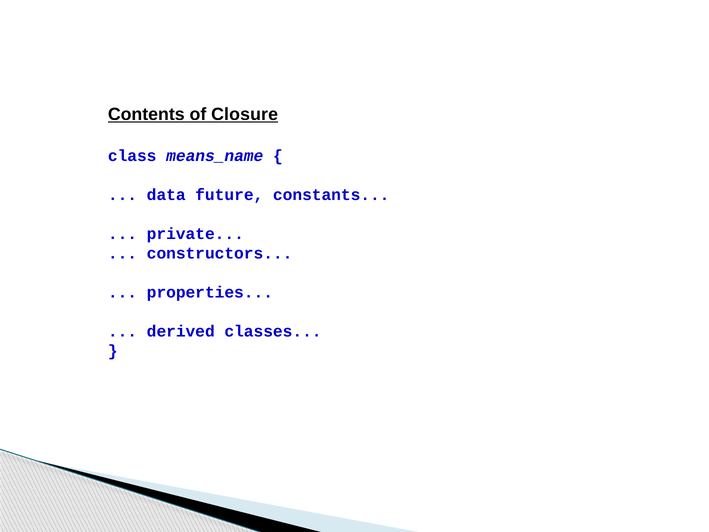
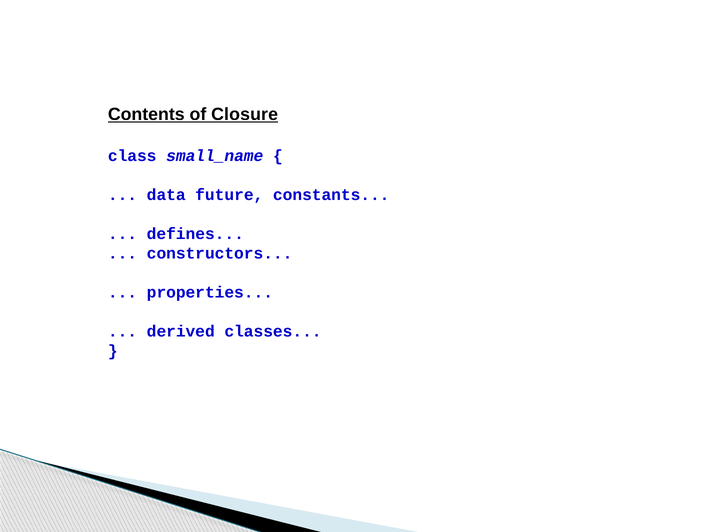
means_name: means_name -> small_name (215, 156)
private: private -> defines (195, 234)
